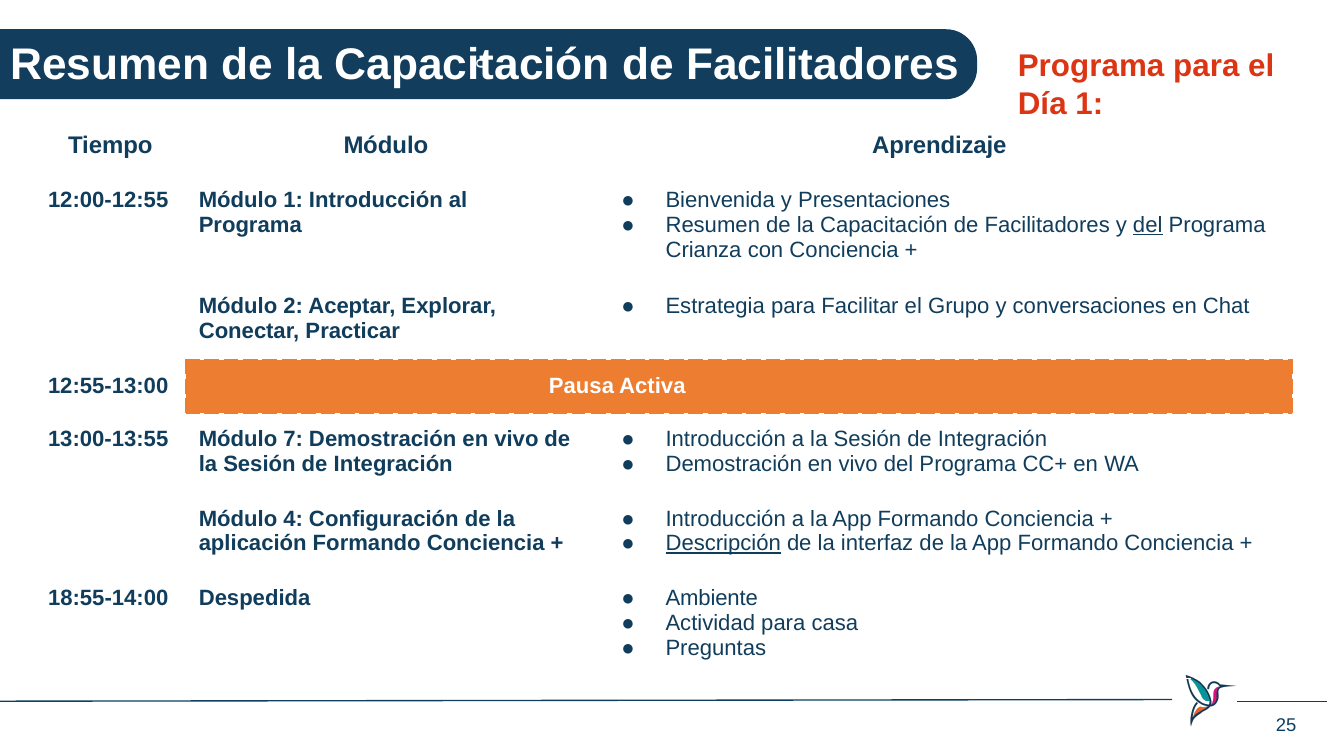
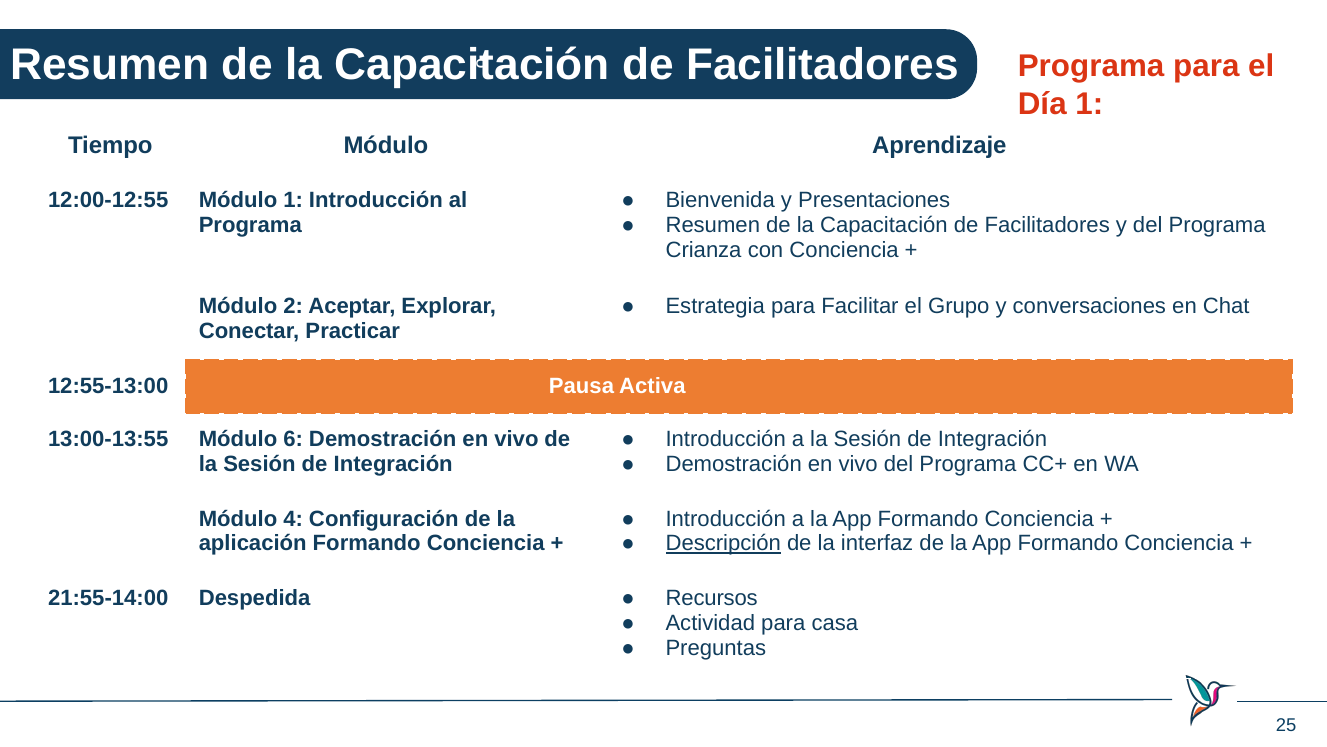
del underline: present -> none (1148, 225)
7: 7 -> 6 (293, 439)
18:55-14:00: 18:55-14:00 -> 21:55-14:00 (108, 598)
Ambiente: Ambiente -> Recursos (712, 598)
